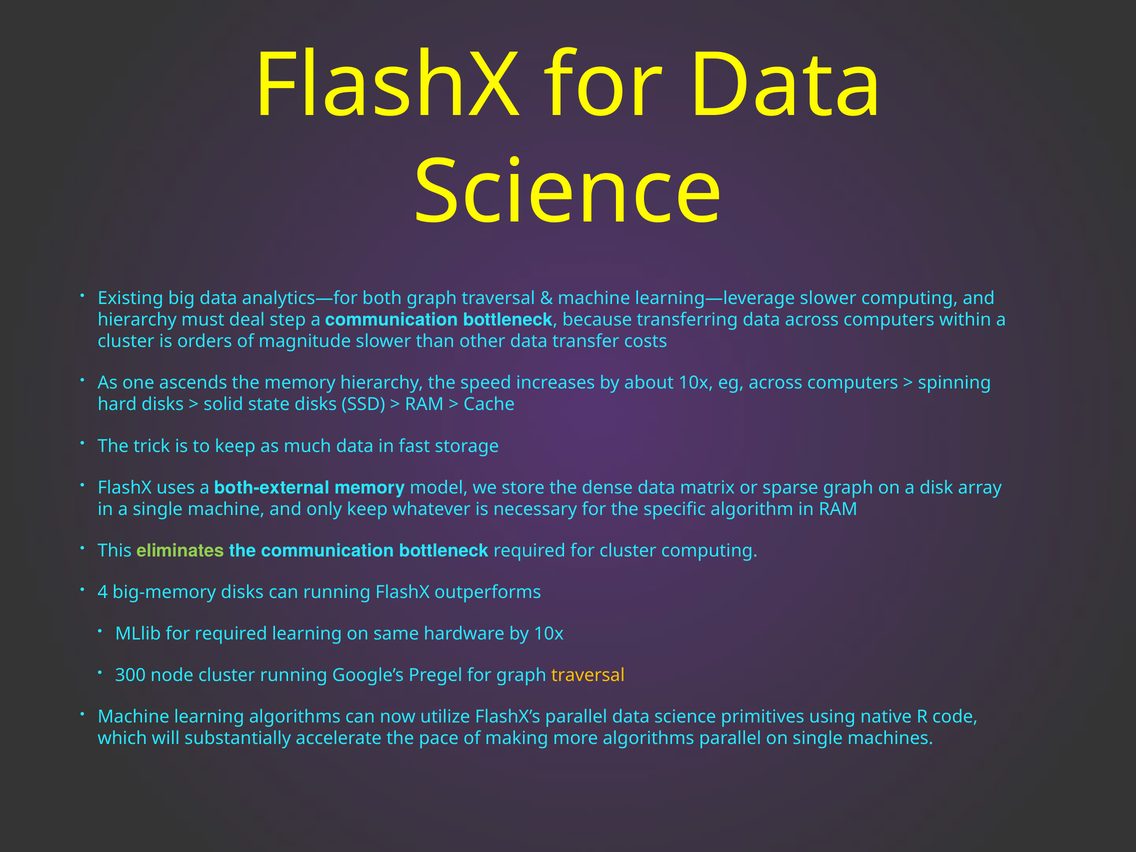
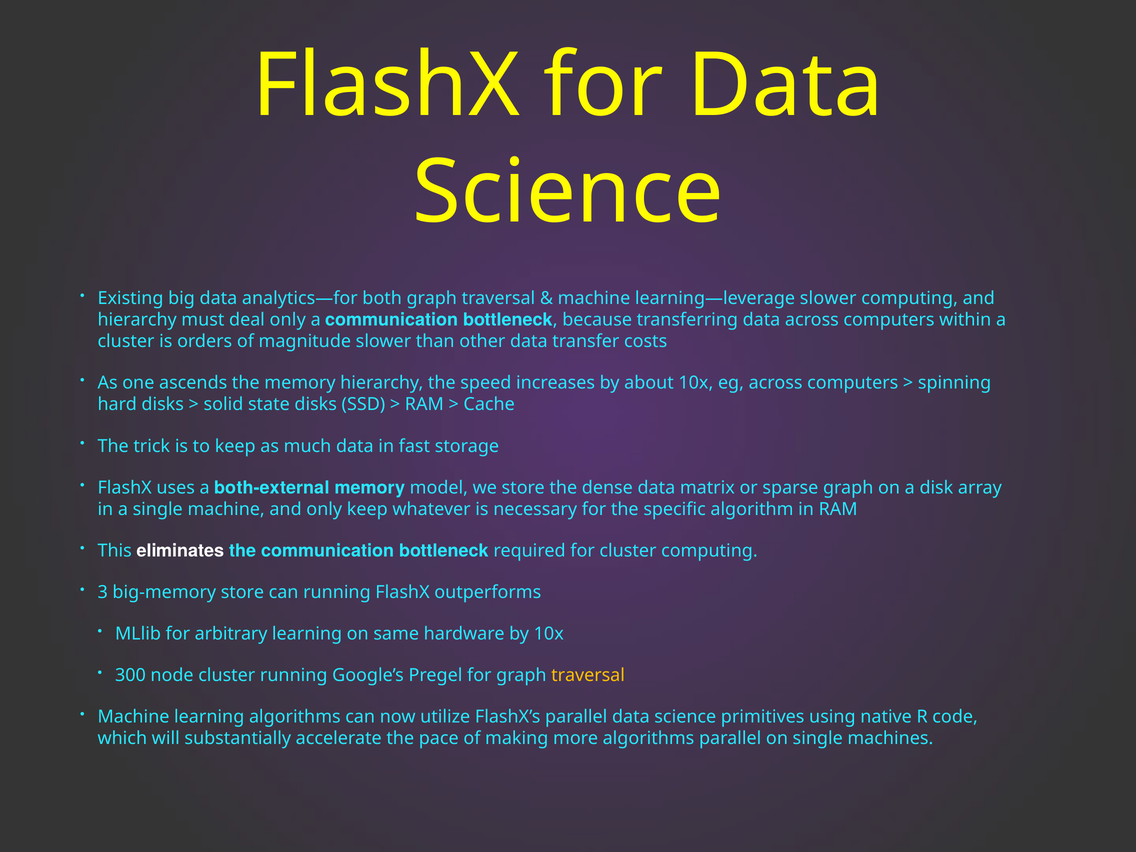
deal step: step -> only (288, 320)
eliminates colour: light green -> white (180, 551)
4: 4 -> 3 (103, 592)
big-memory disks: disks -> store (242, 592)
for required: required -> arbitrary (231, 634)
